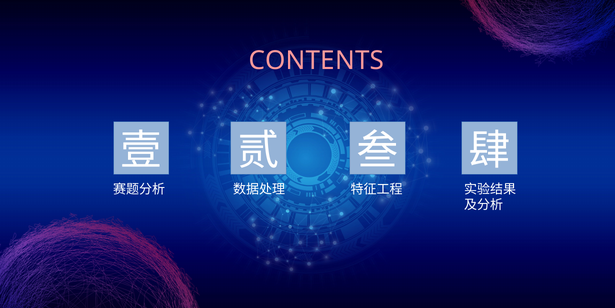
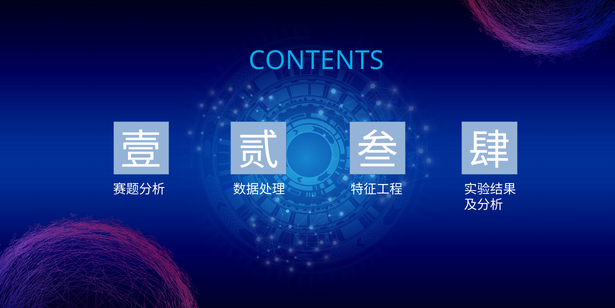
CONTENTS colour: pink -> light blue (316, 60)
